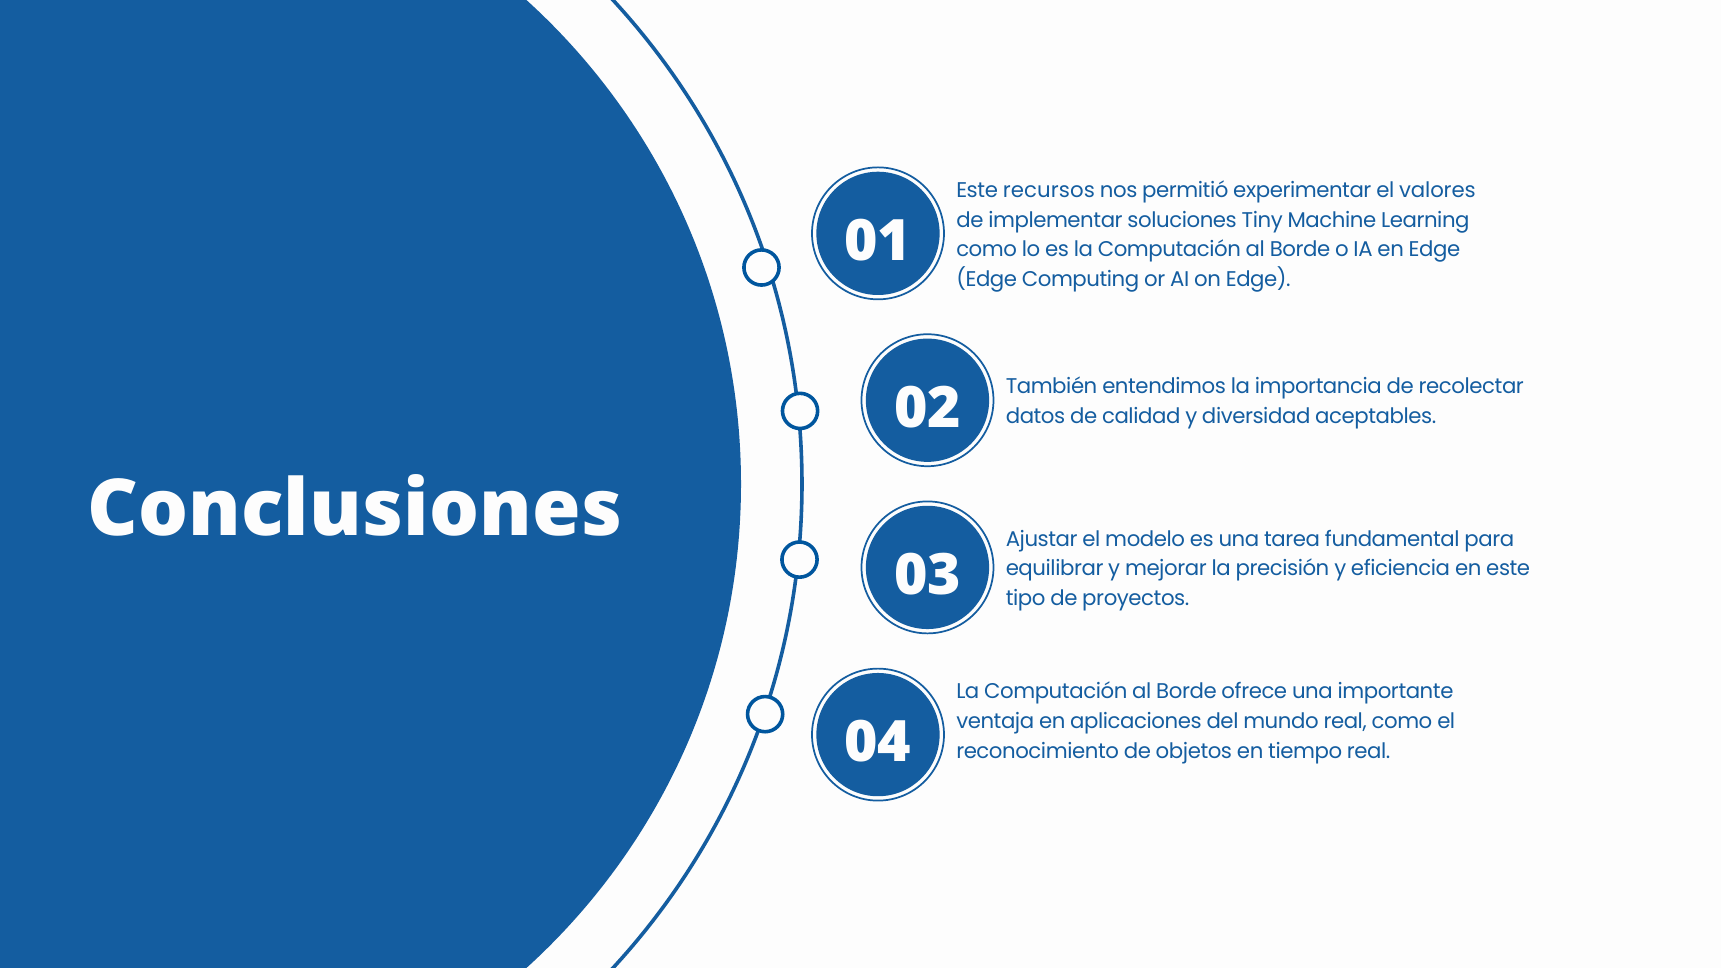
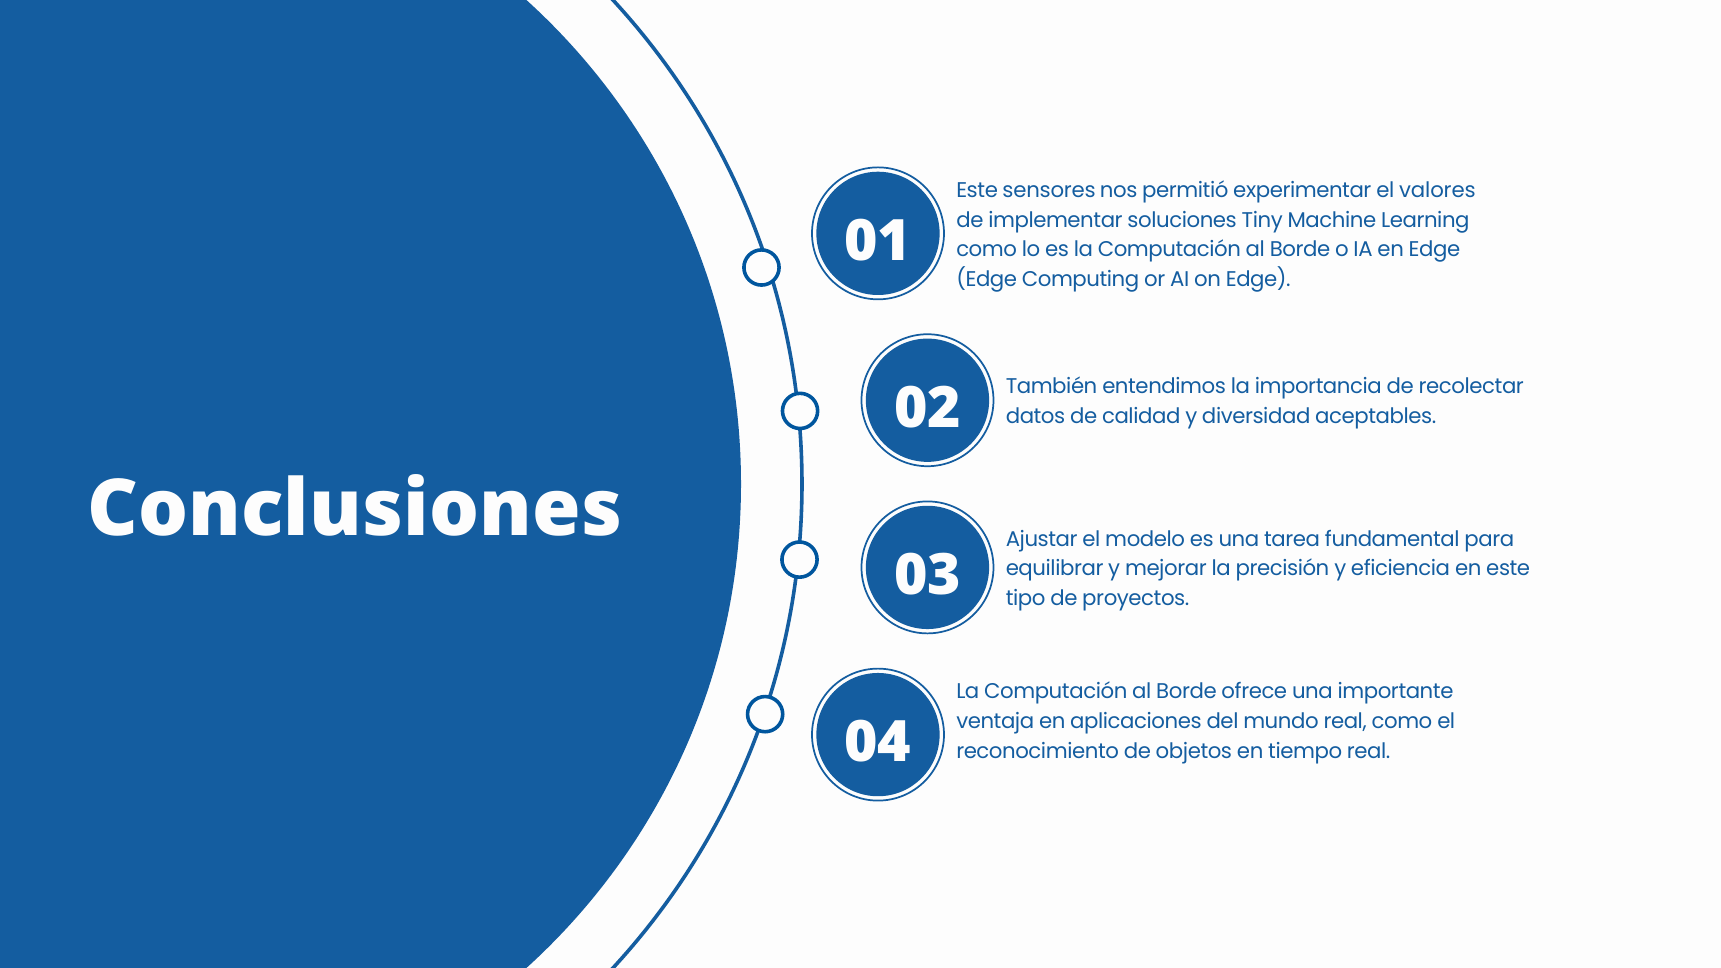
recursos: recursos -> sensores (1049, 190)
